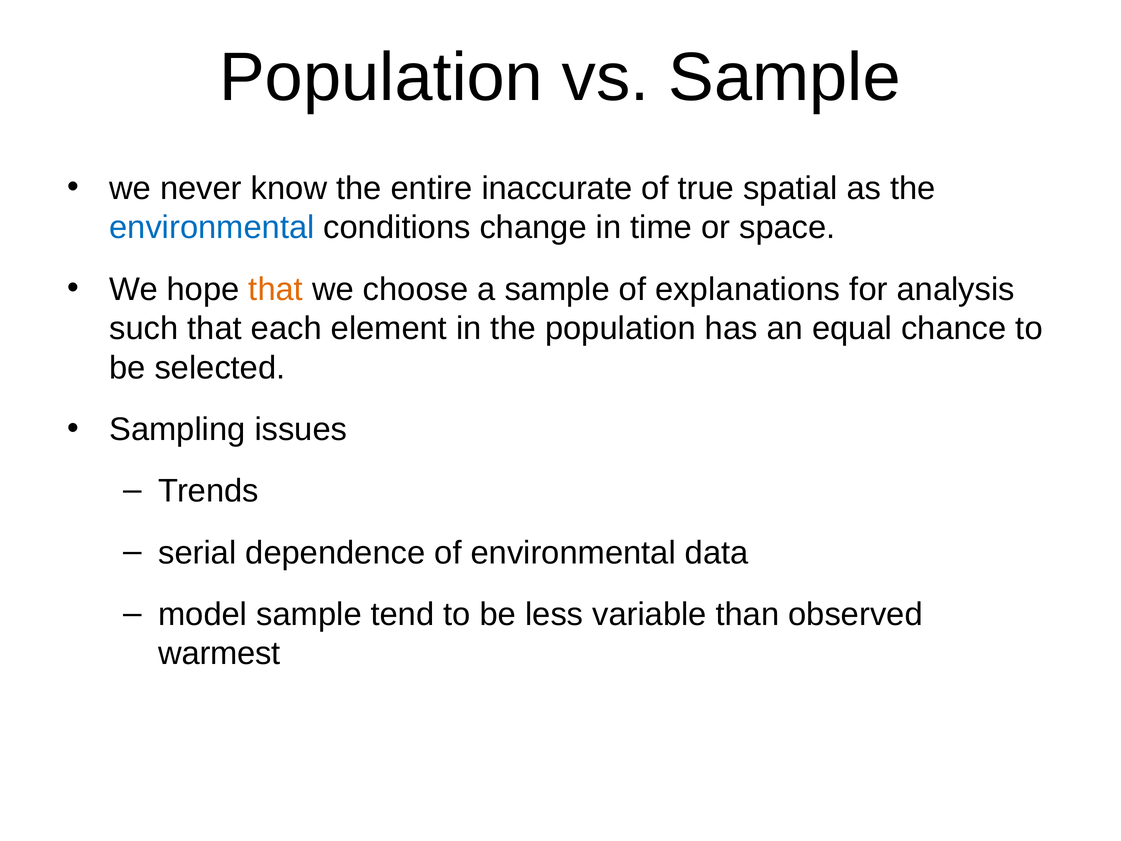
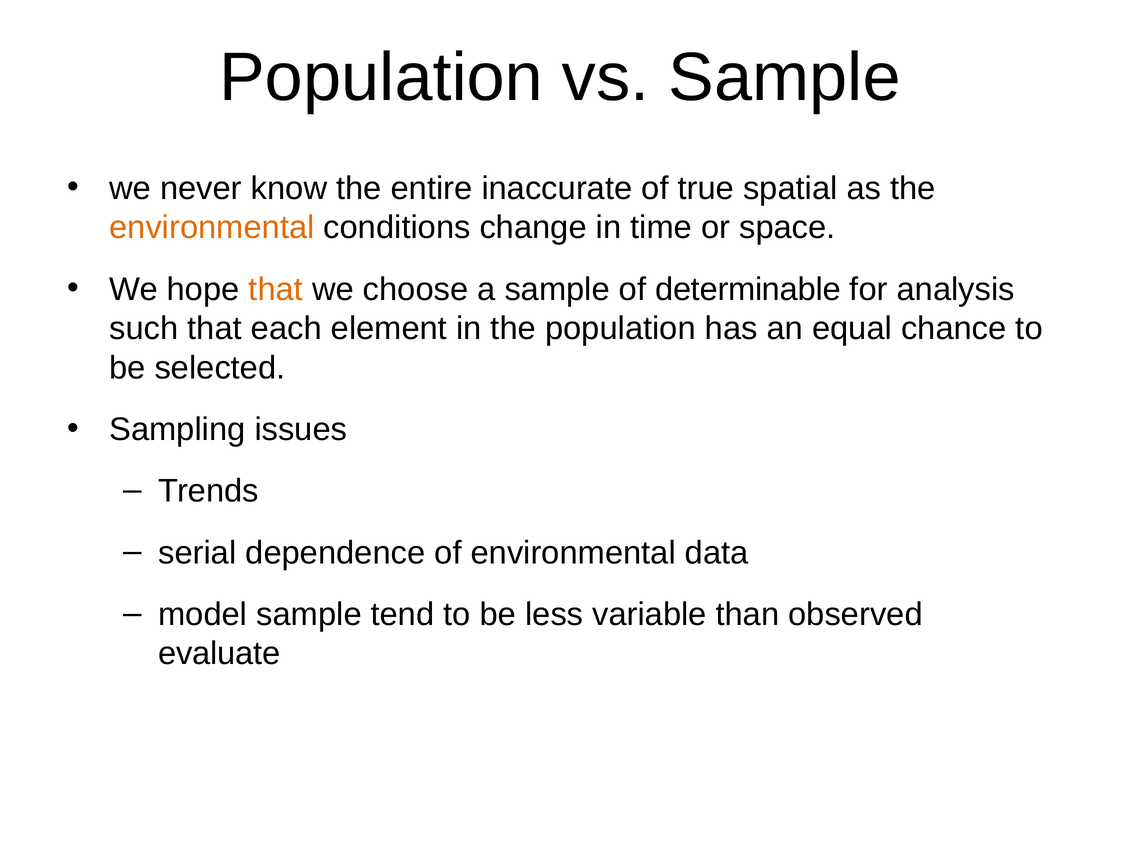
environmental colour: blue -> orange (212, 227)
explanations: explanations -> determinable (748, 289)
warmest: warmest -> evaluate (219, 653)
